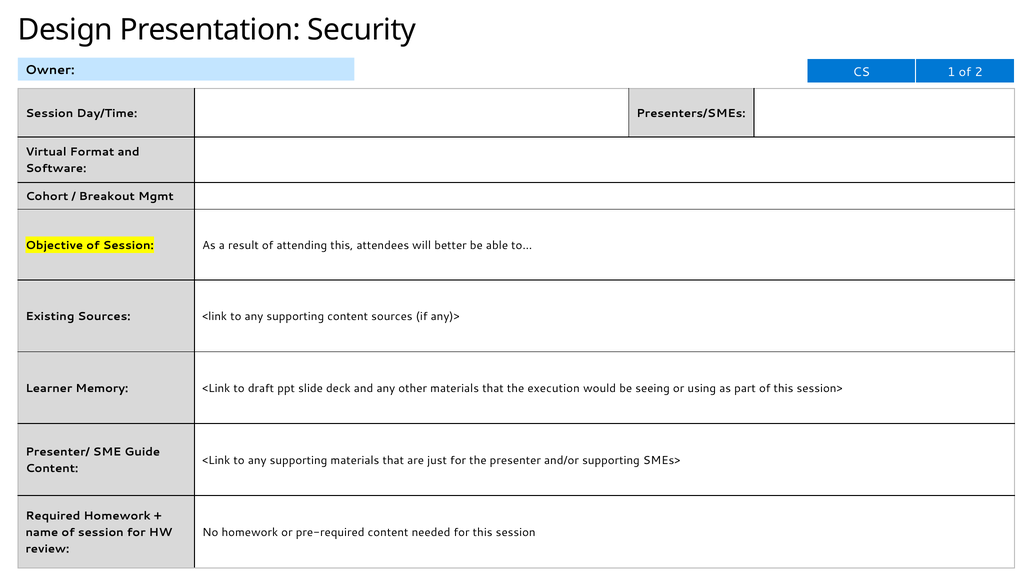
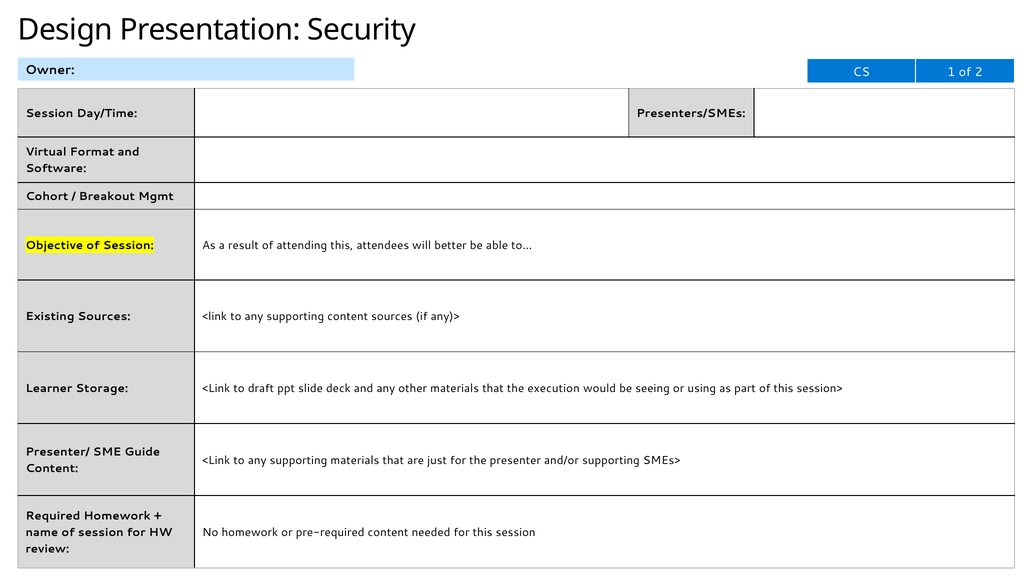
Memory: Memory -> Storage (102, 388)
